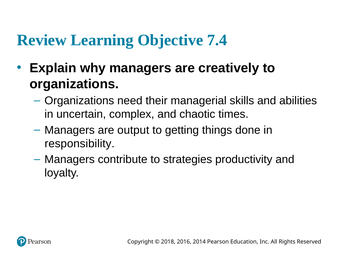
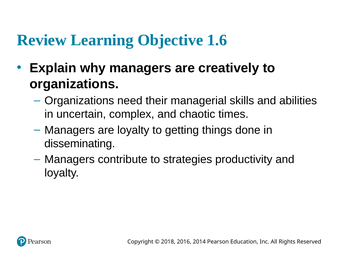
7.4: 7.4 -> 1.6 (217, 40)
are output: output -> loyalty (133, 130)
responsibility: responsibility -> disseminating (80, 144)
